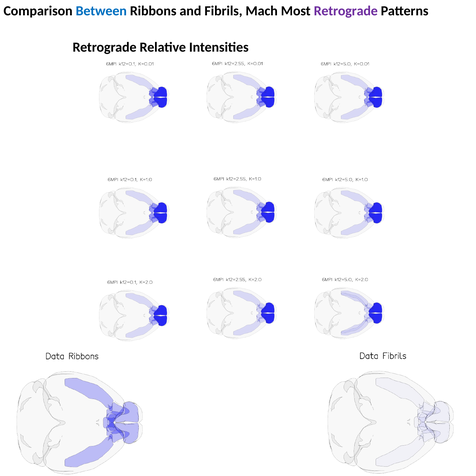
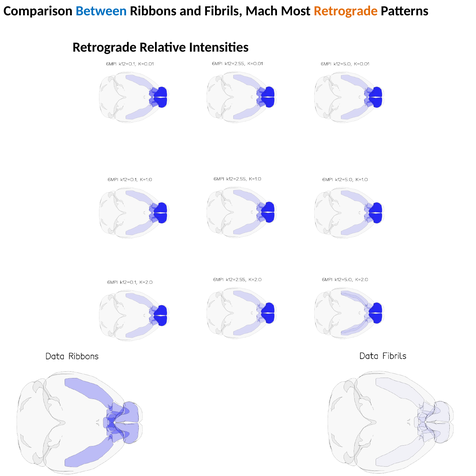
Retrograde colour: purple -> orange (346, 11)
